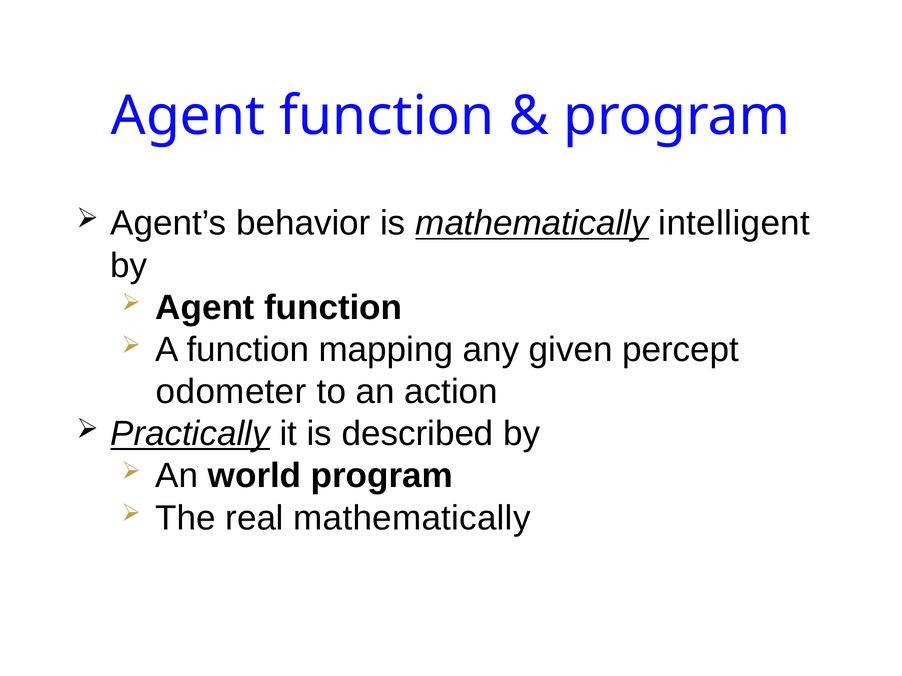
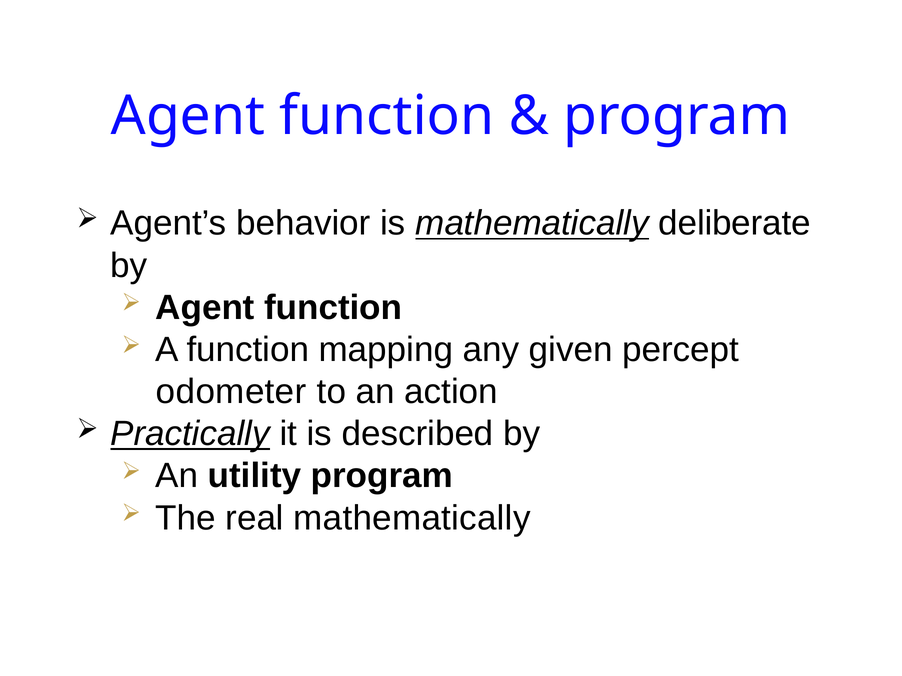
intelligent: intelligent -> deliberate (734, 224)
world: world -> utility (255, 476)
